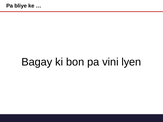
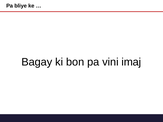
lyen: lyen -> imaj (131, 62)
